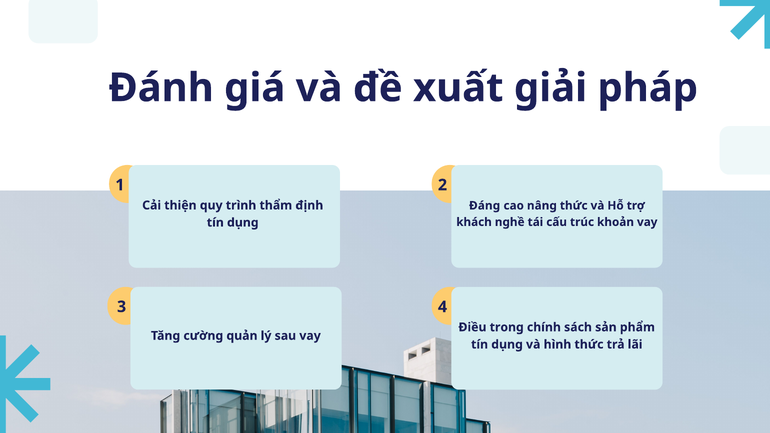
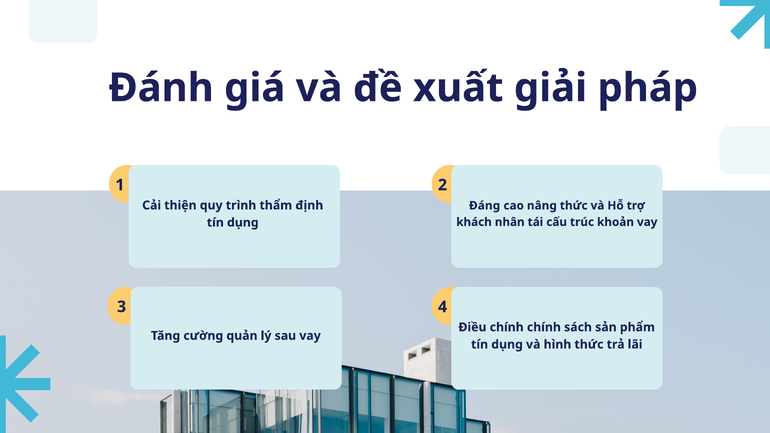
nghề: nghề -> nhân (510, 222)
Điều trong: trong -> chính (507, 327)
